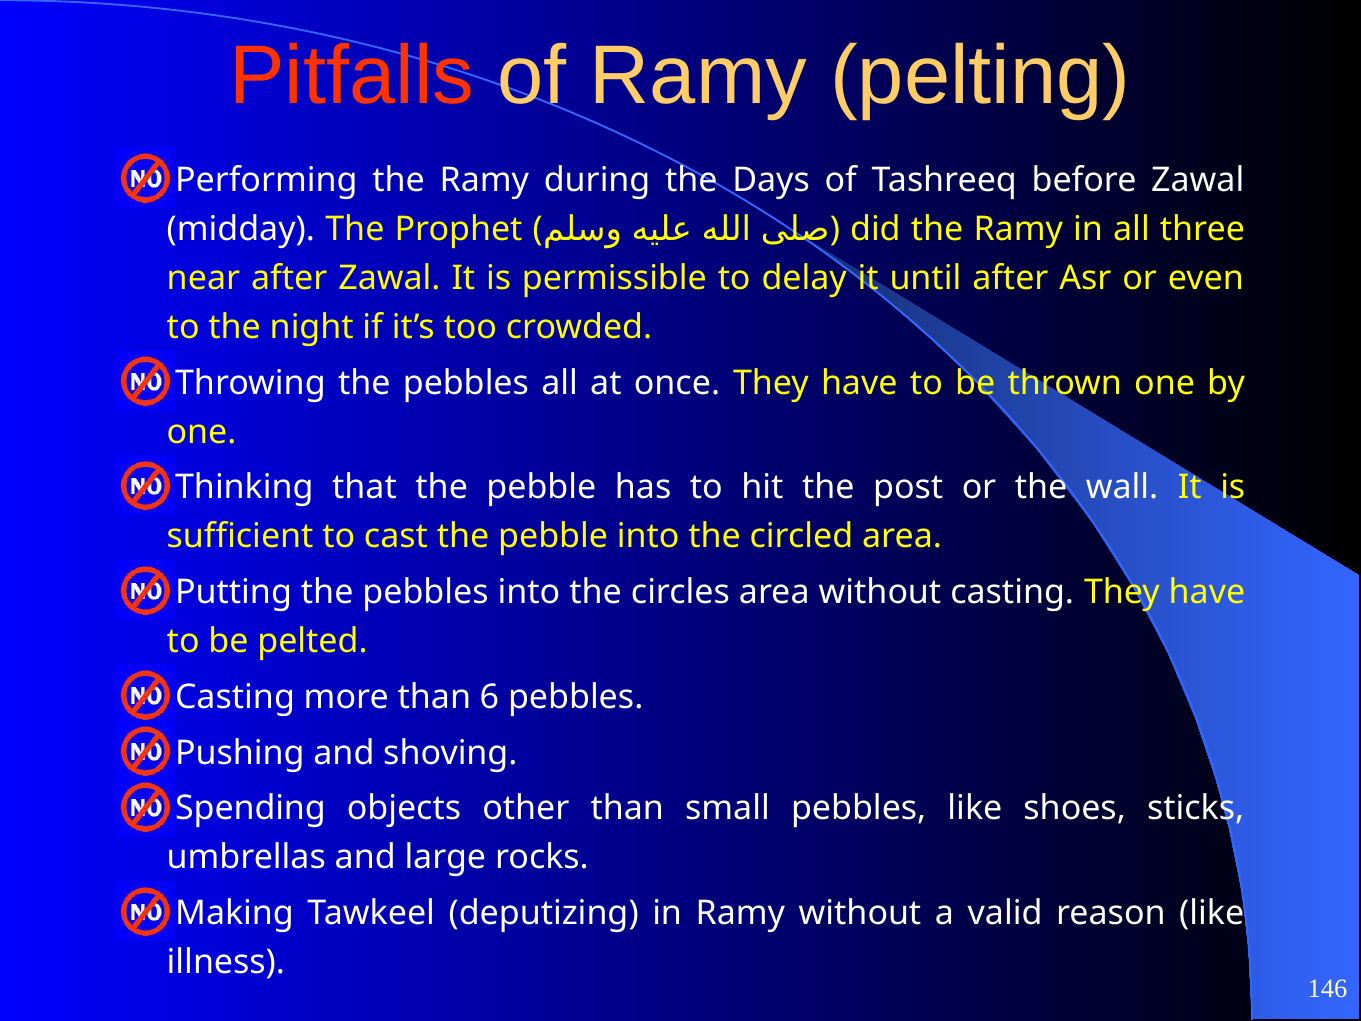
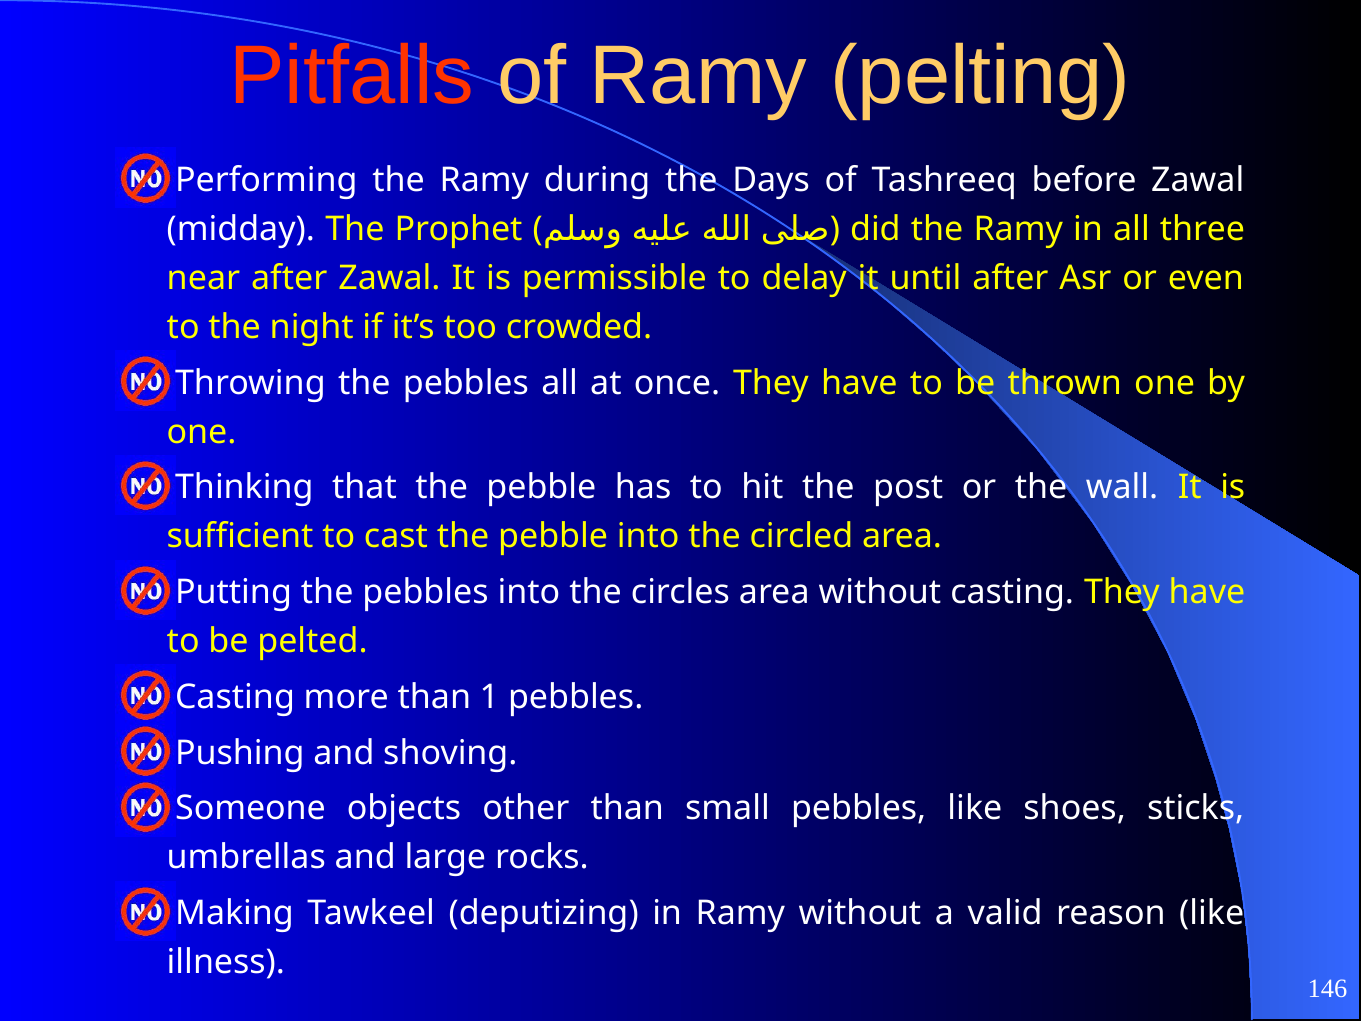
6: 6 -> 1 (489, 697)
Spending: Spending -> Someone (250, 809)
